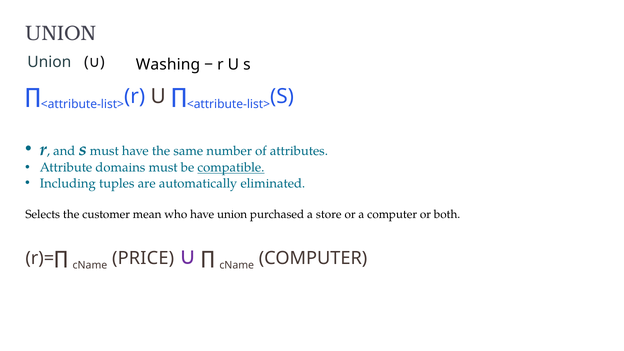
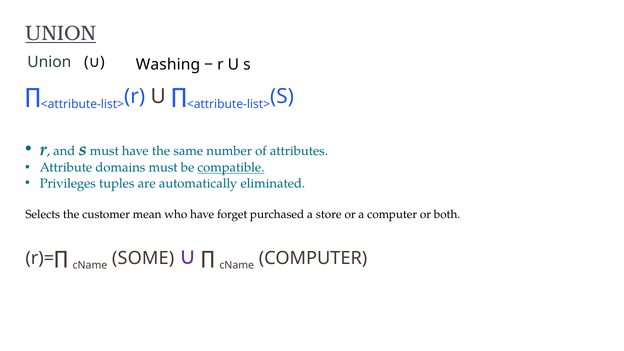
UNION underline: none -> present (61, 33)
Including: Including -> Privileges (68, 183)
have union: union -> forget (232, 215)
PRICE: PRICE -> SOME (143, 258)
